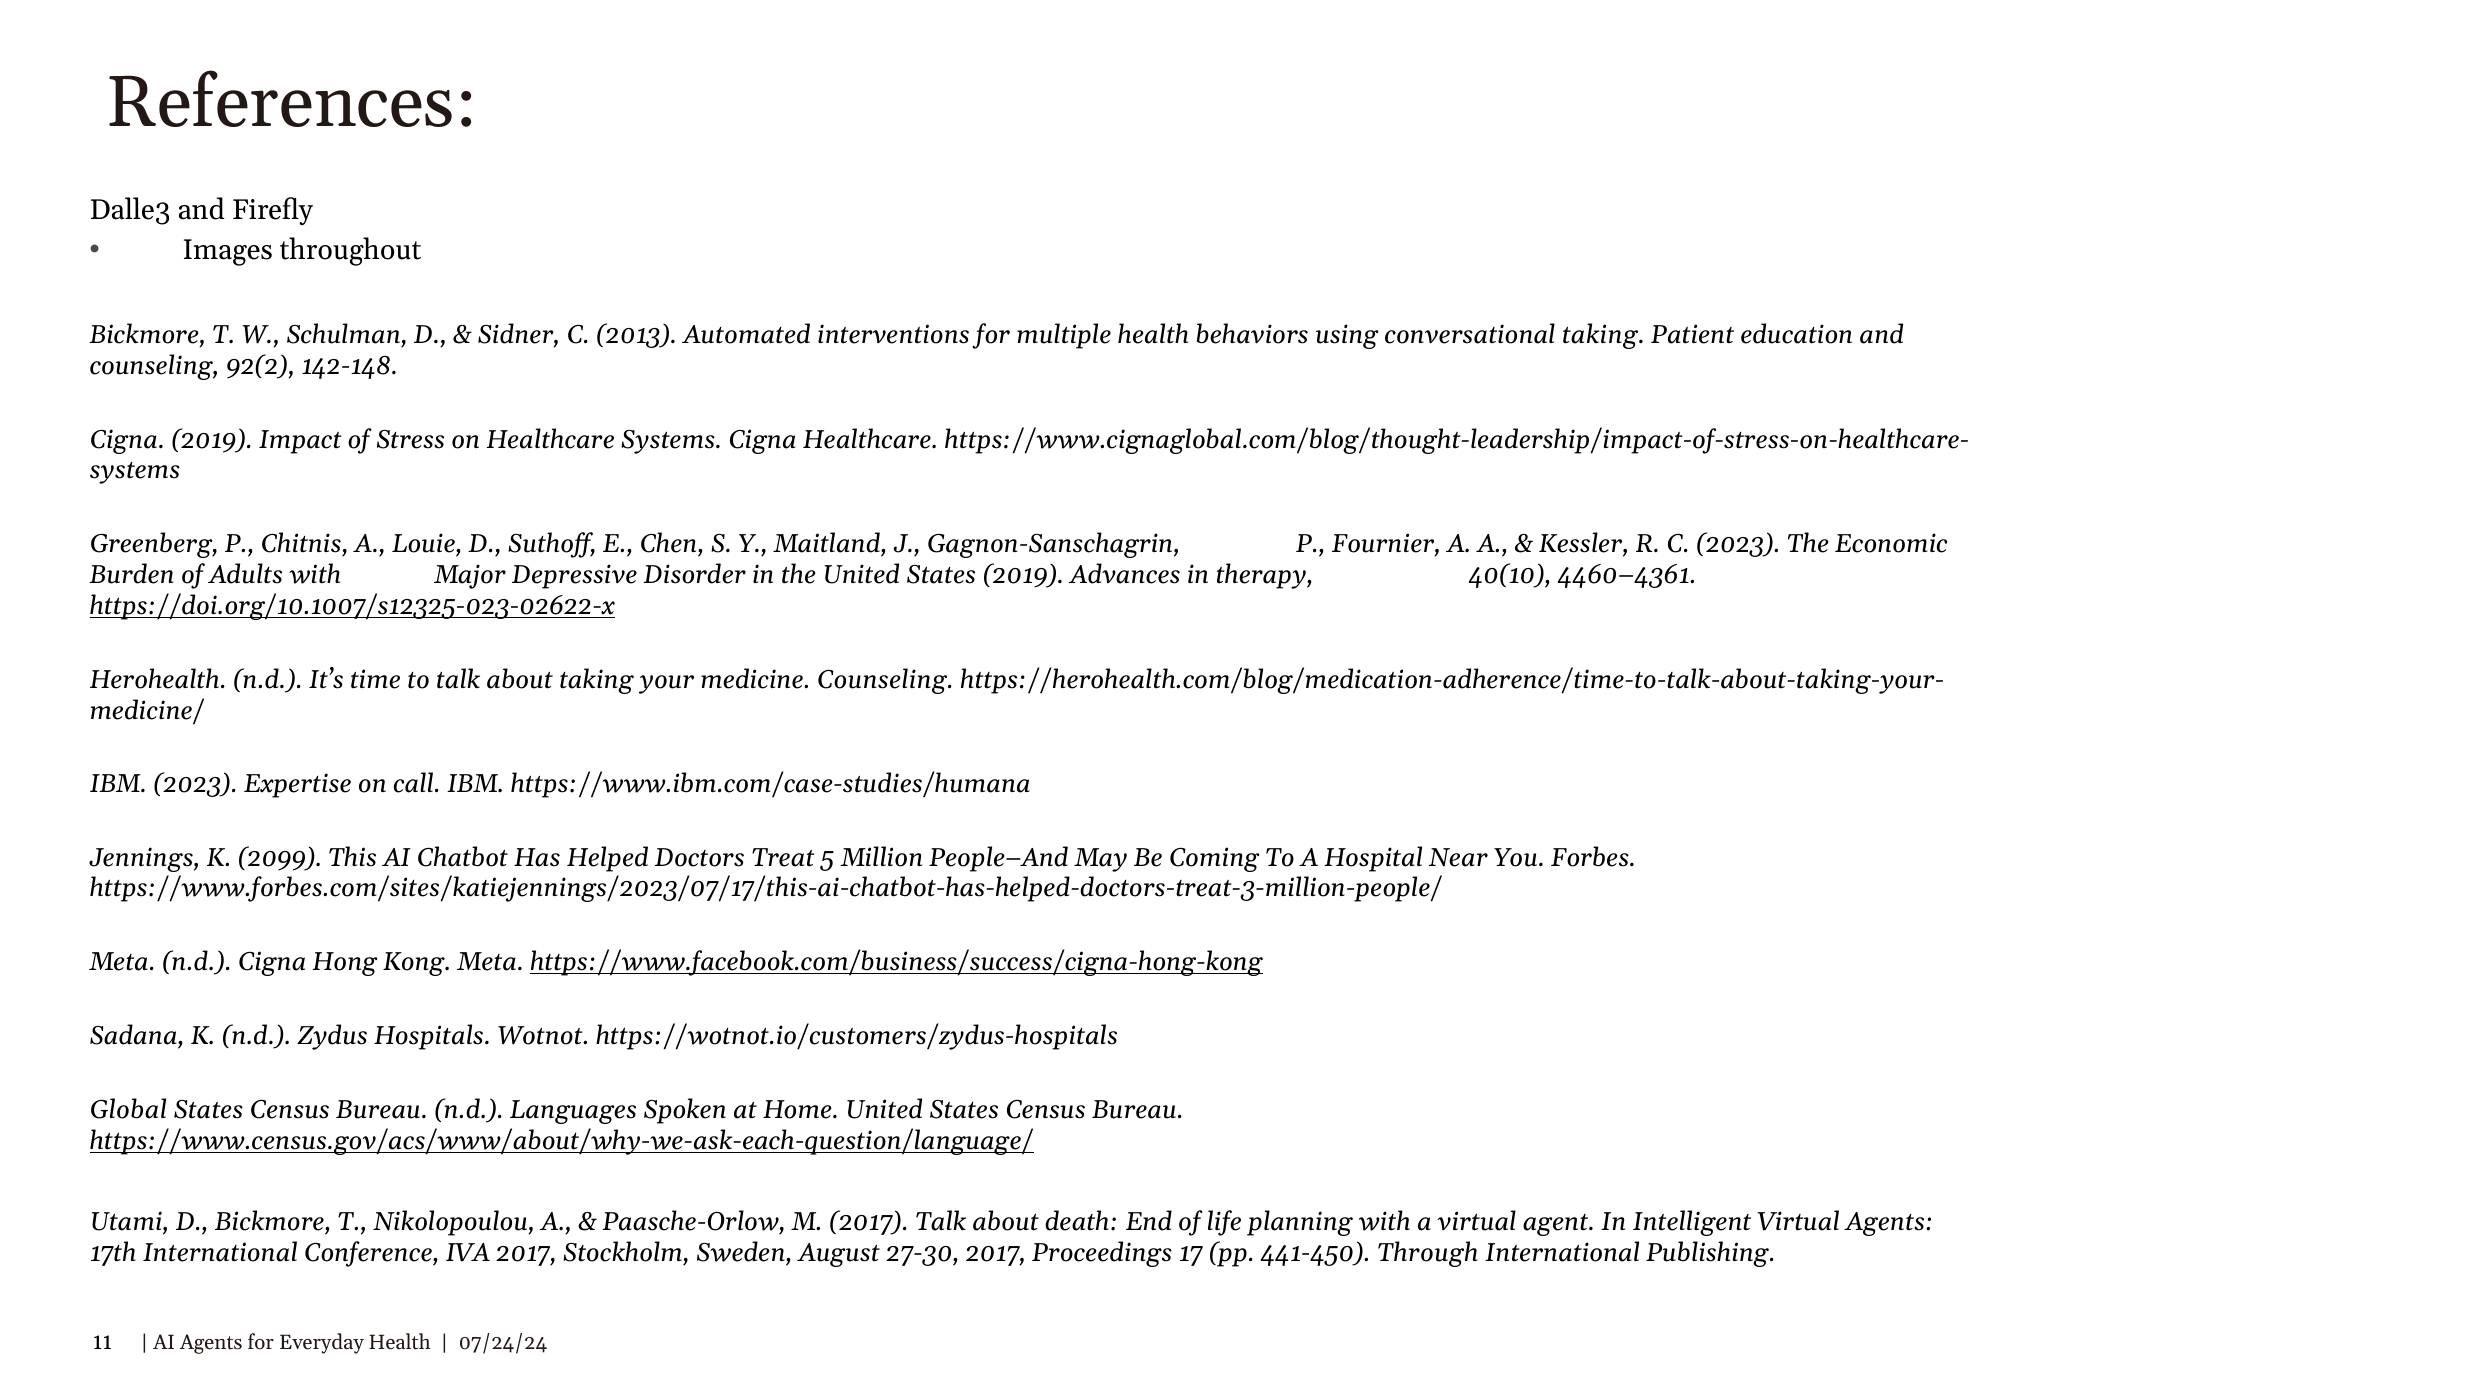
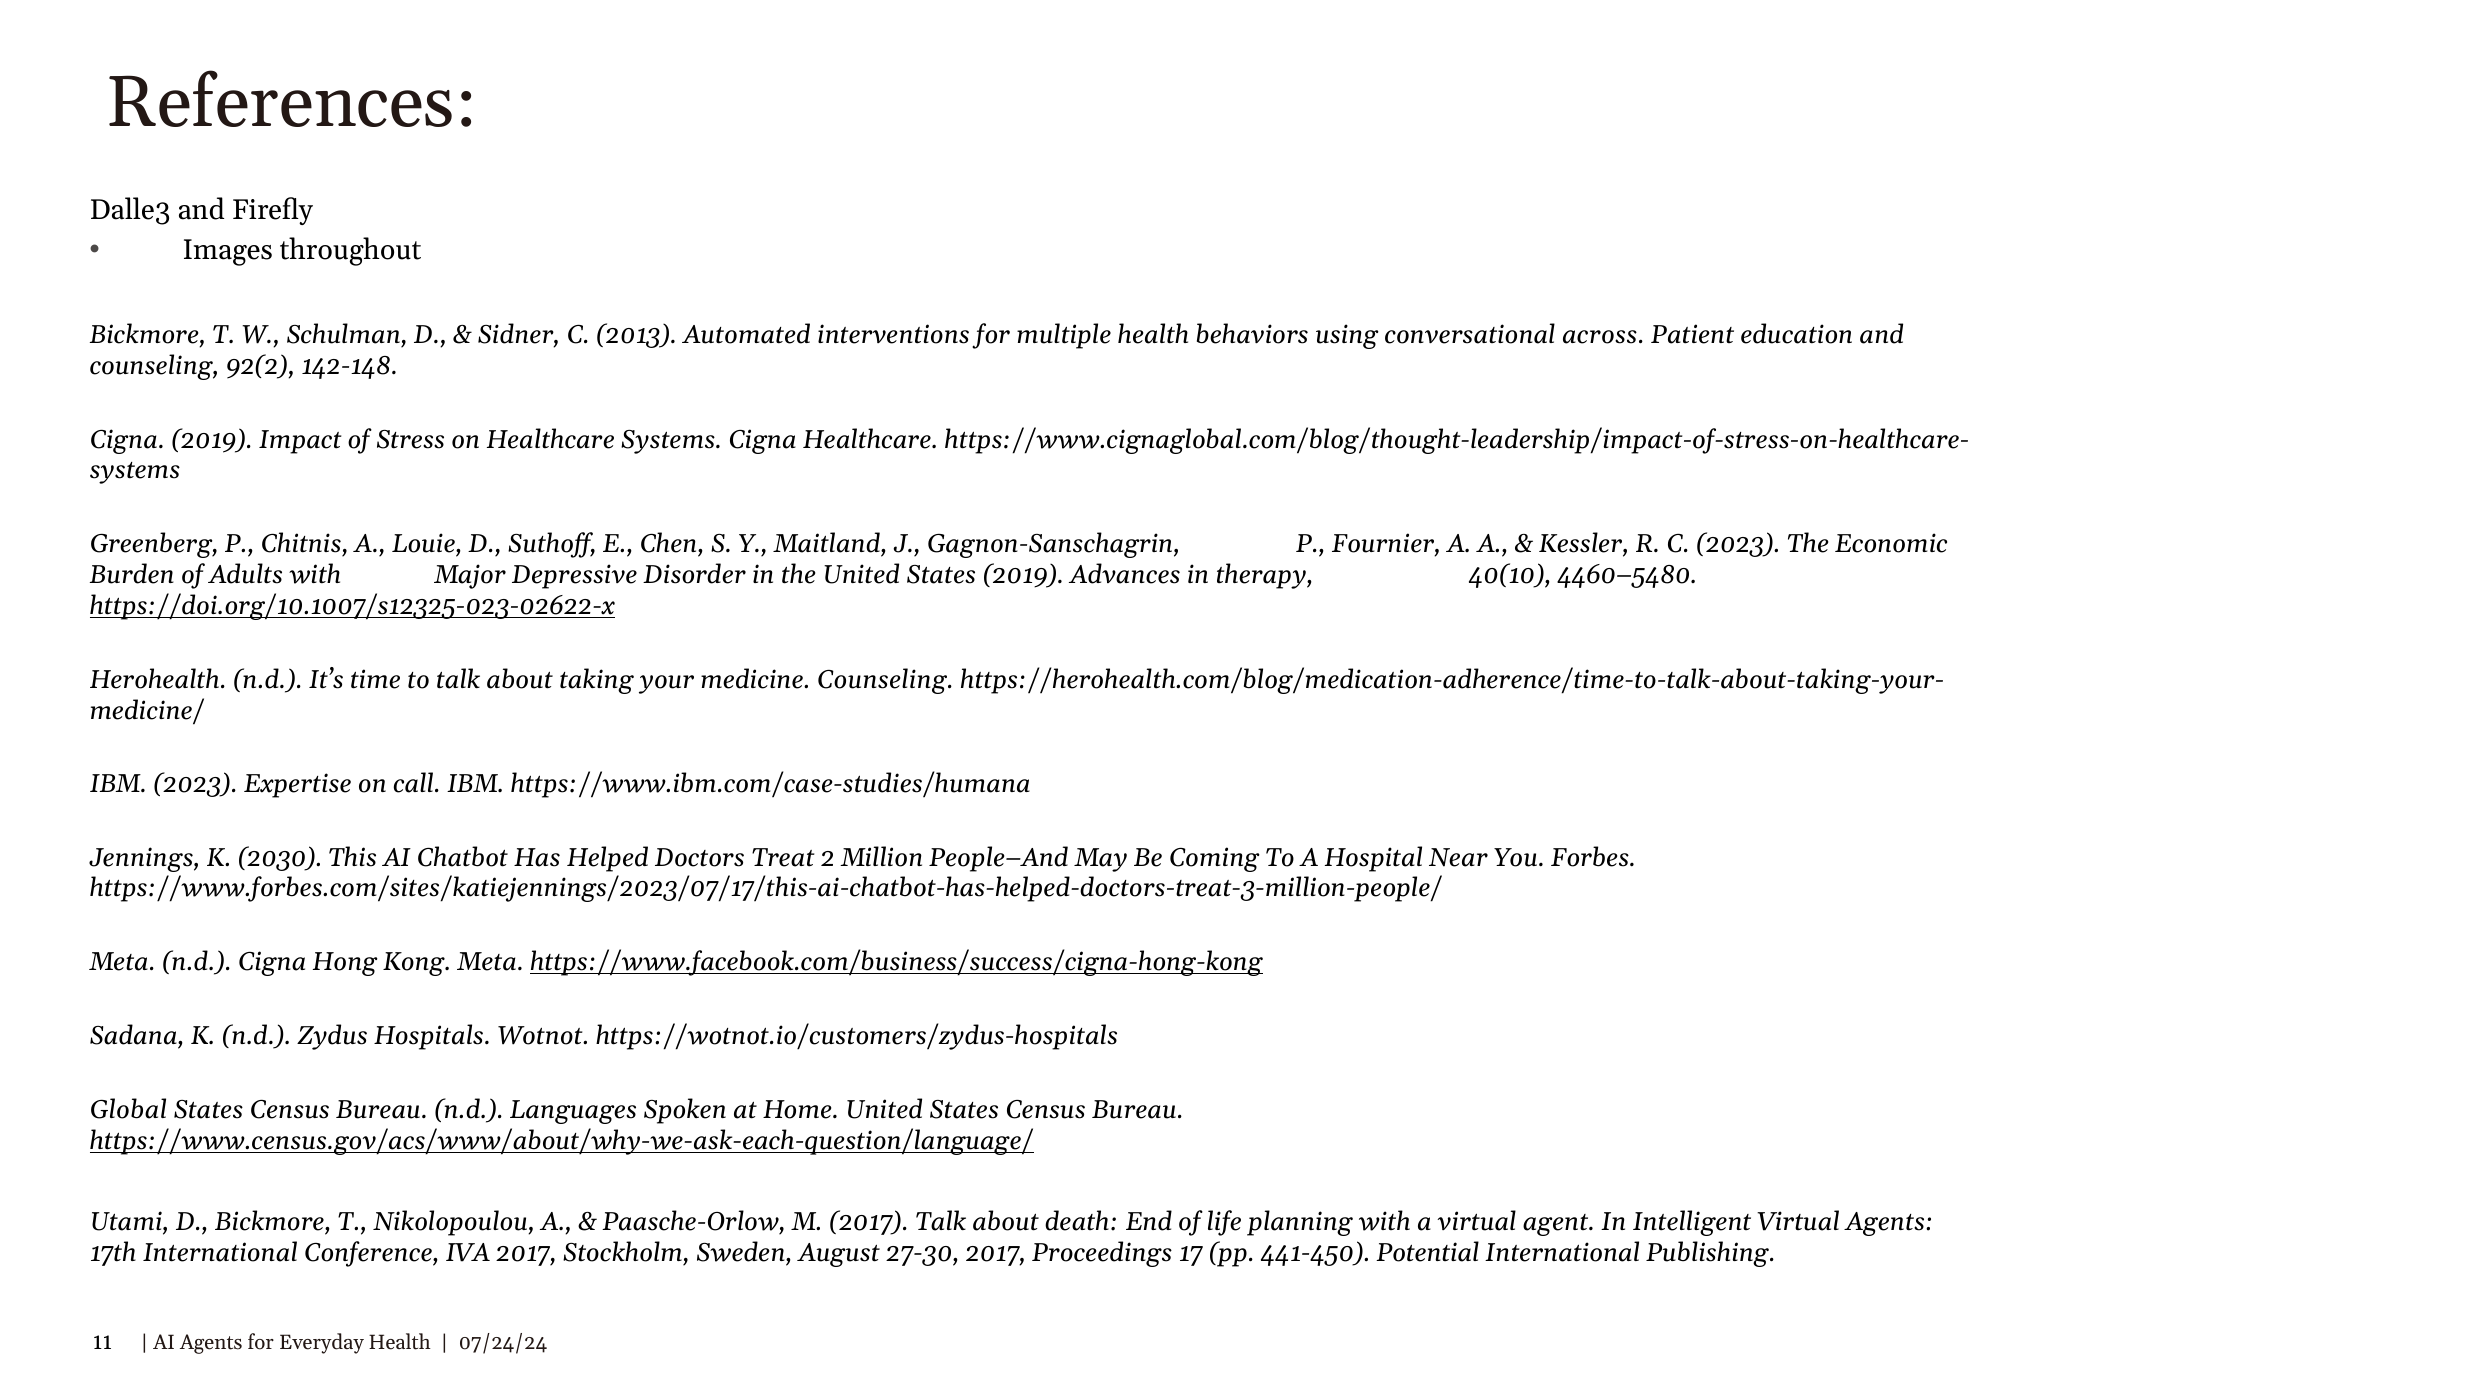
conversational taking: taking -> across (1603, 335)
4460–4361: 4460–4361 -> 4460–5480 (1627, 575)
2099: 2099 -> 2030 (280, 857)
5: 5 -> 2 (828, 857)
Through: Through -> Potential (1428, 1253)
